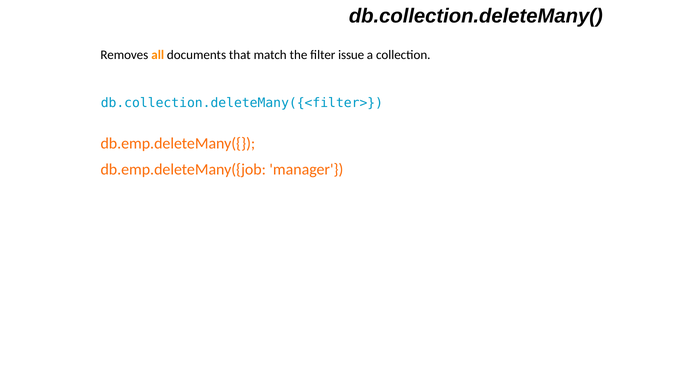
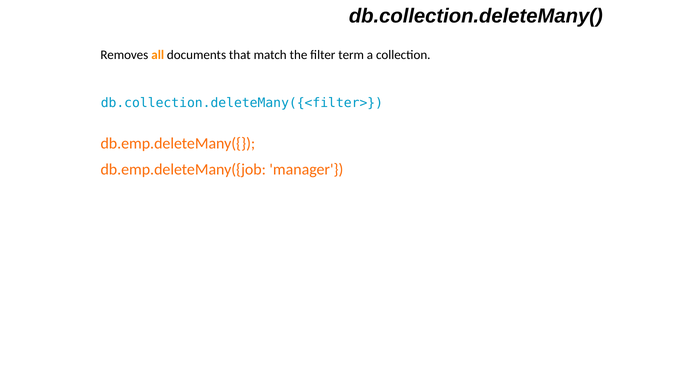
issue: issue -> term (351, 55)
